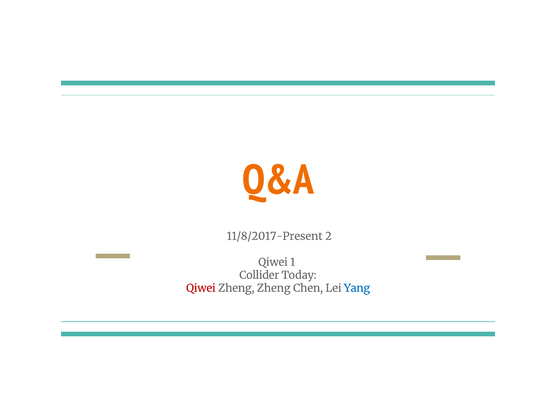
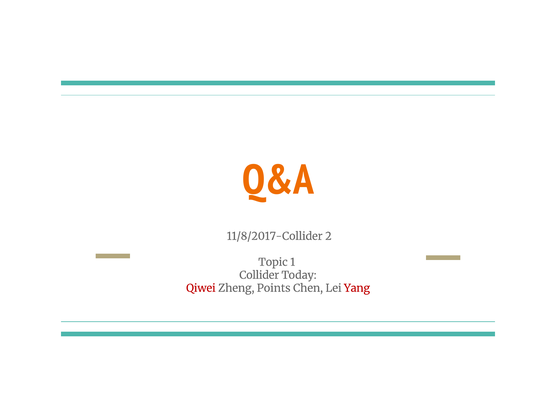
11/8/2017-Present: 11/8/2017-Present -> 11/8/2017-Collider (275, 236)
Qiwei: Qiwei -> Topic (273, 262)
Zheng Zheng: Zheng -> Points (274, 288)
Yang colour: blue -> red (357, 288)
